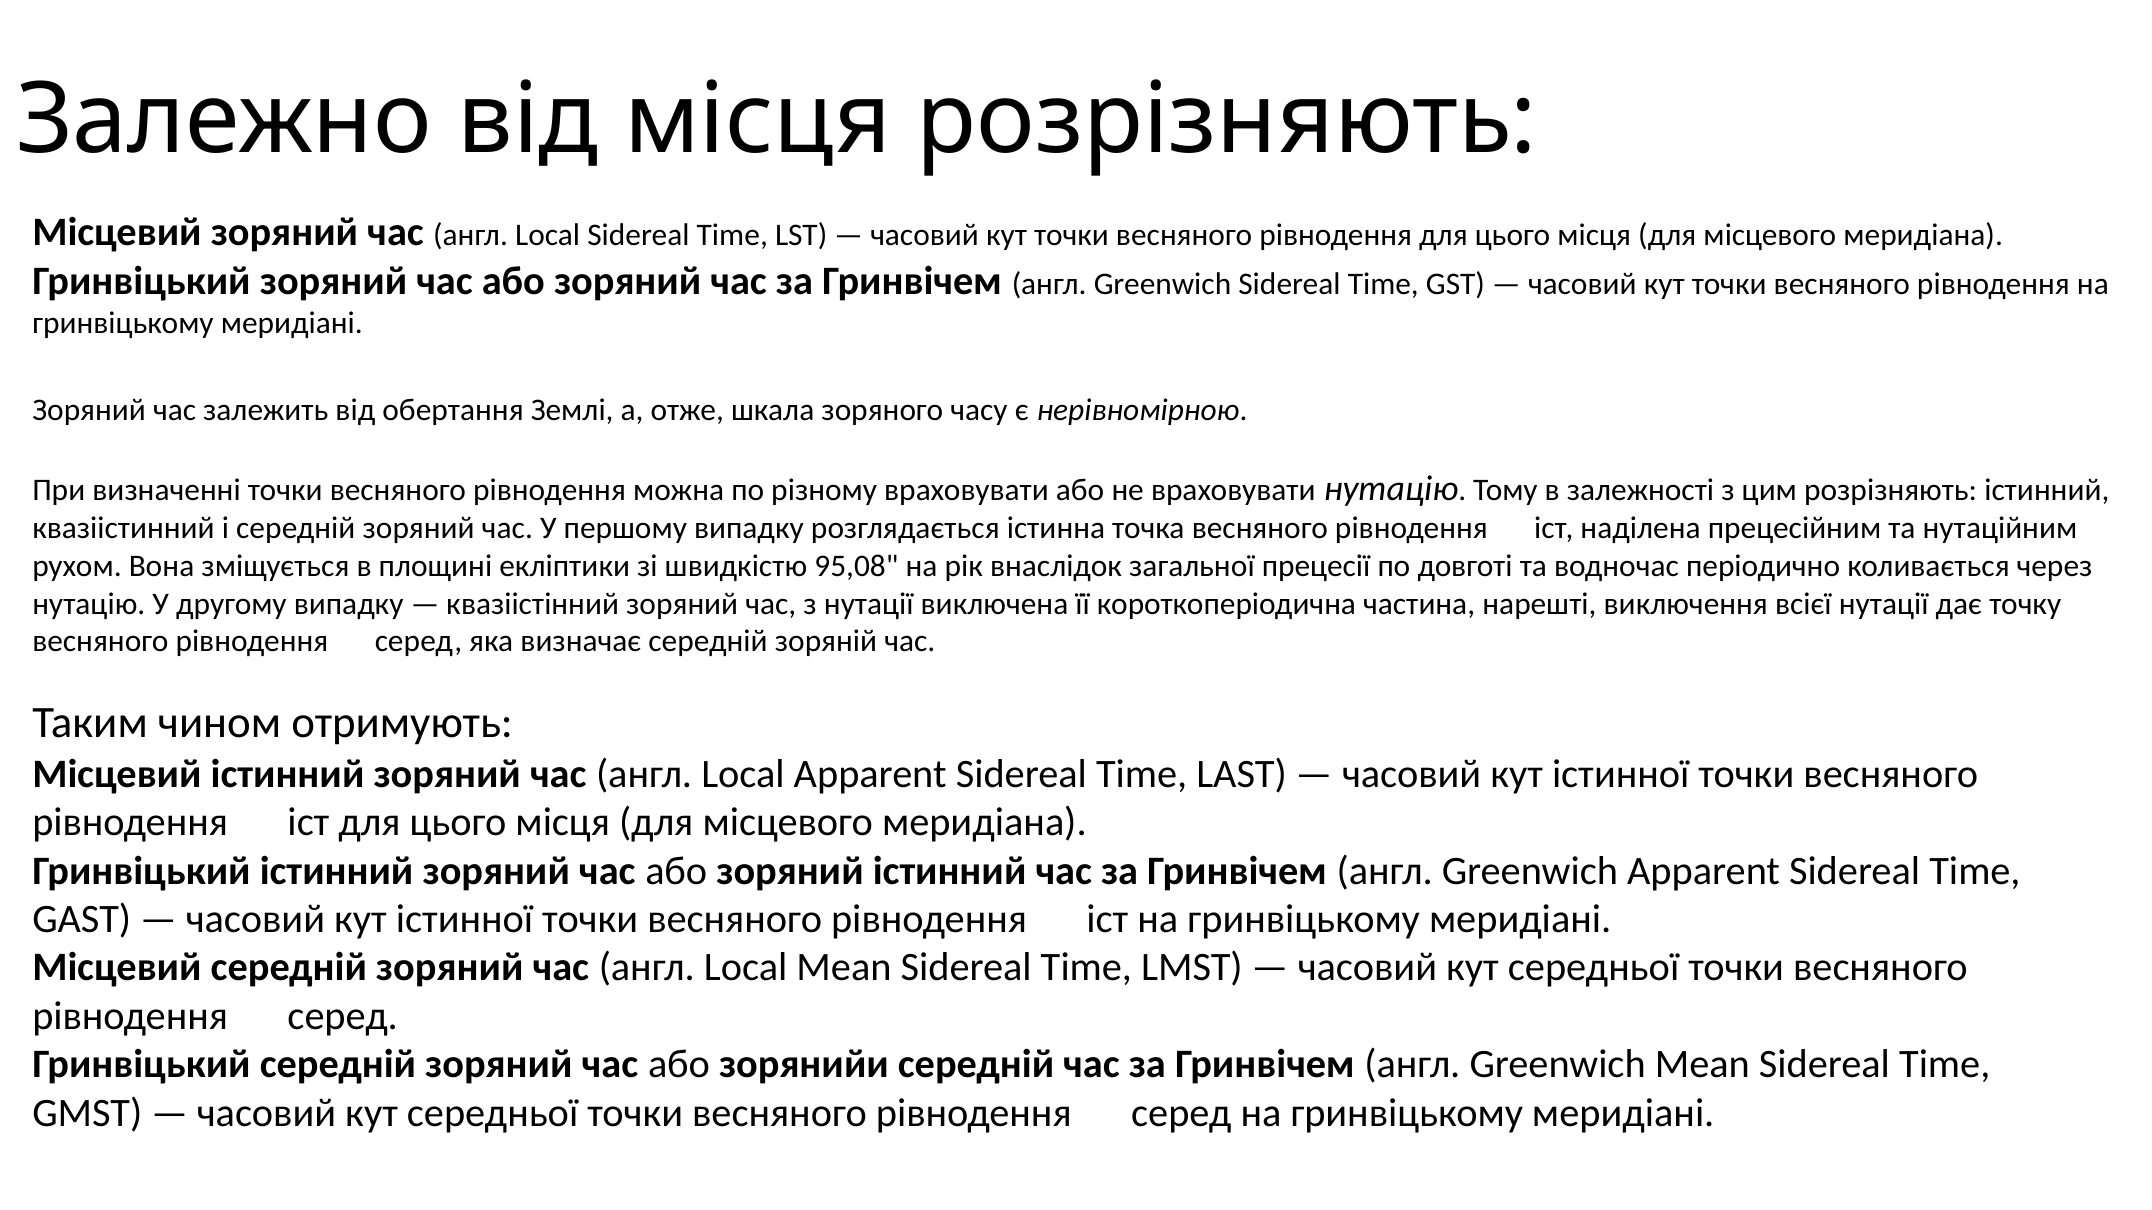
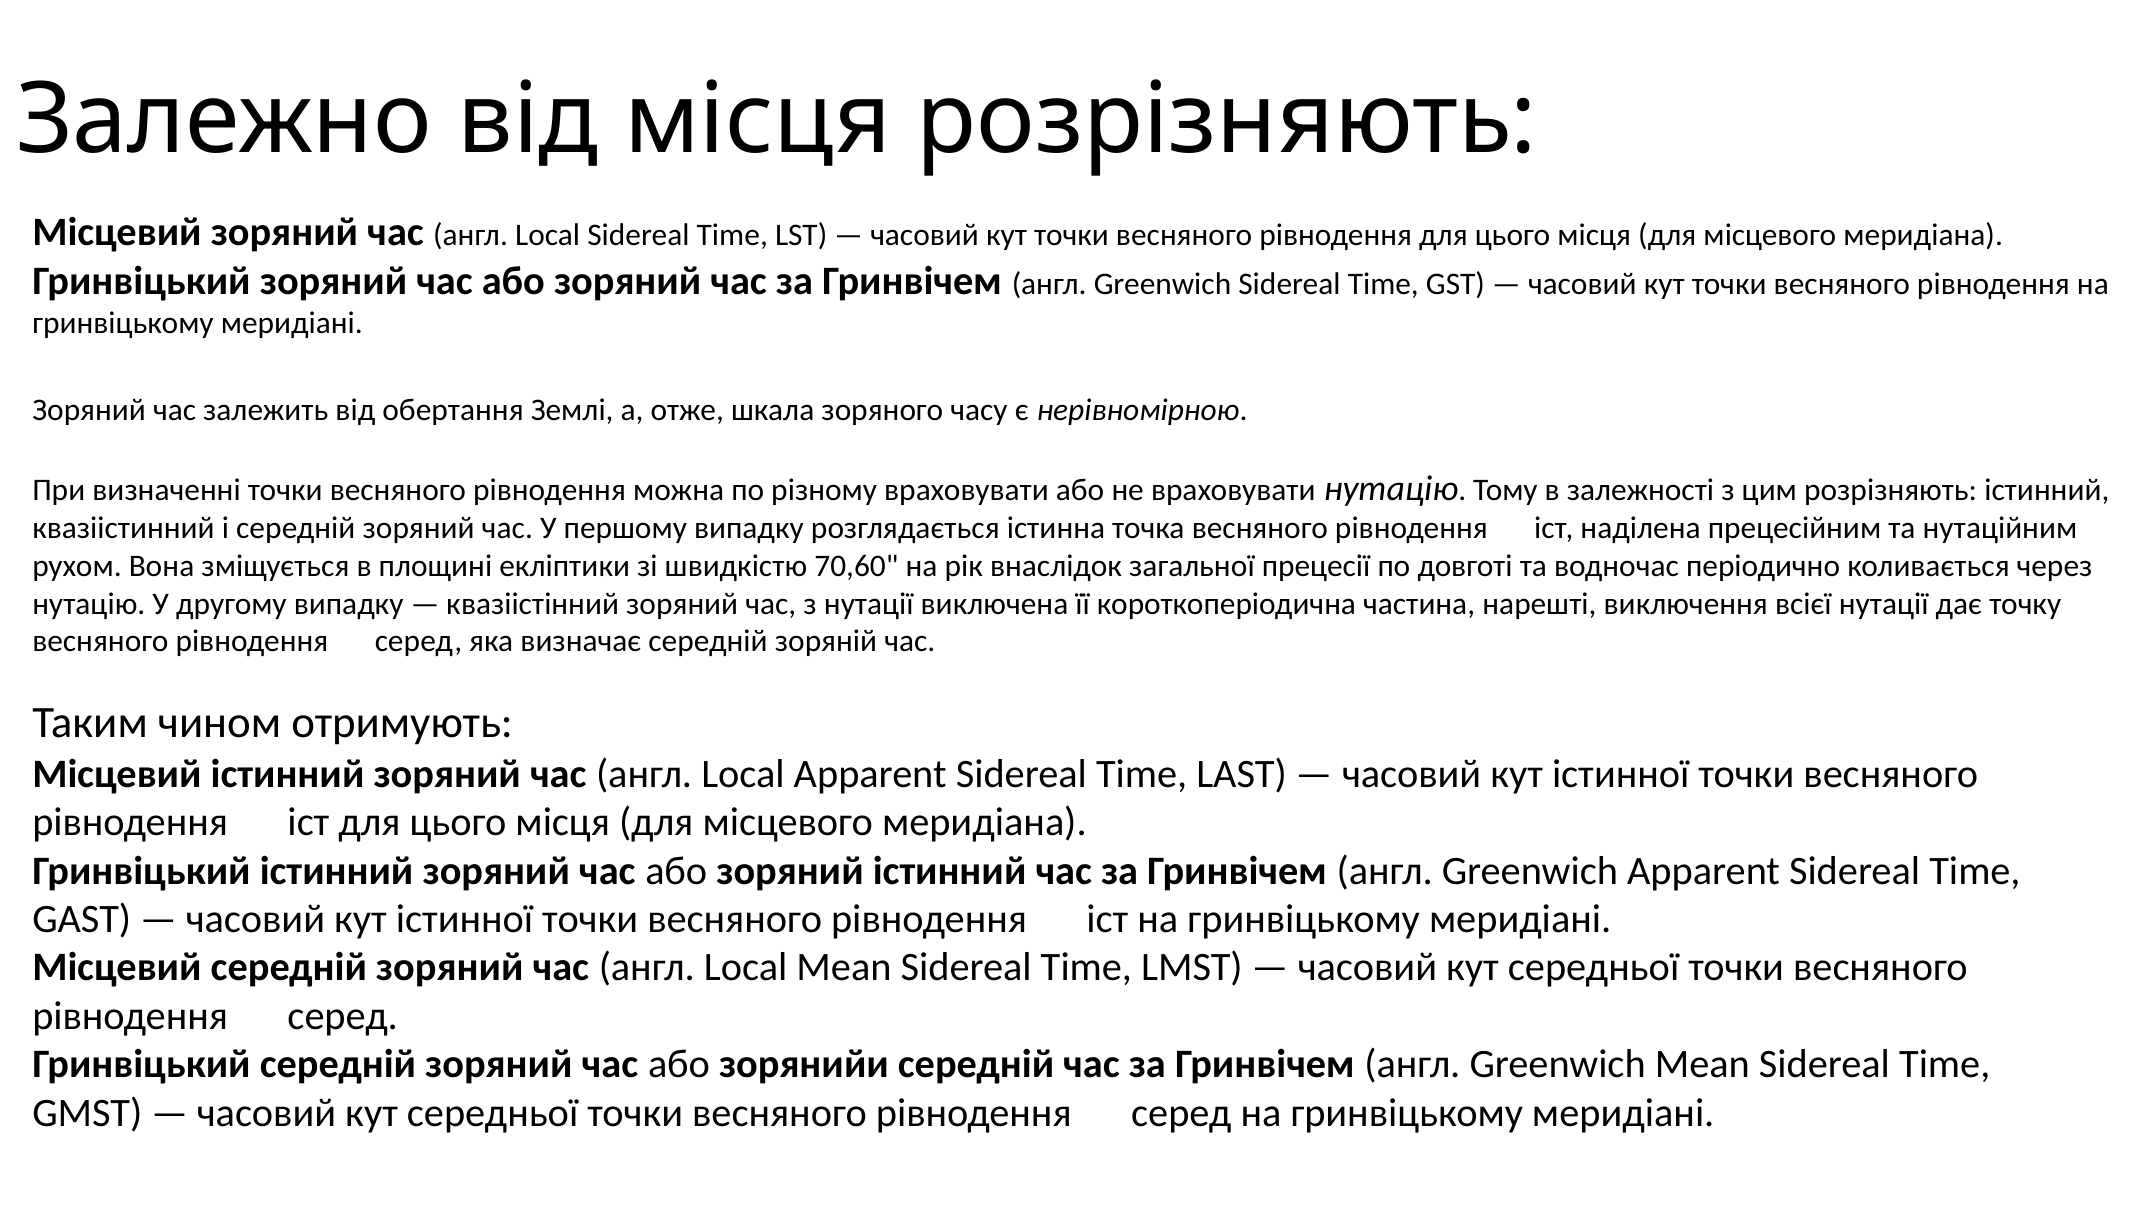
95,08: 95,08 -> 70,60 (856, 566)
